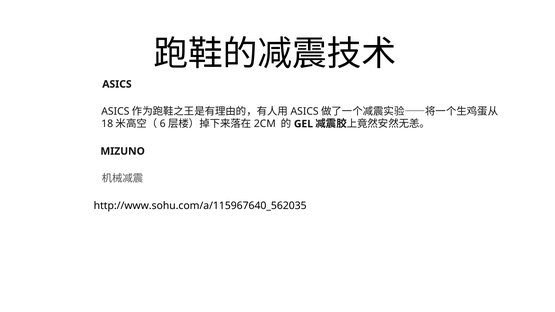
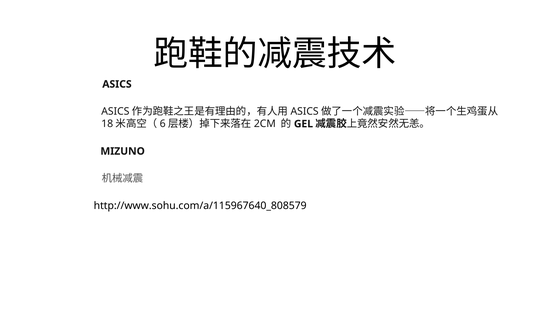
http://www.sohu.com/a/115967640_562035: http://www.sohu.com/a/115967640_562035 -> http://www.sohu.com/a/115967640_808579 (200, 206)
